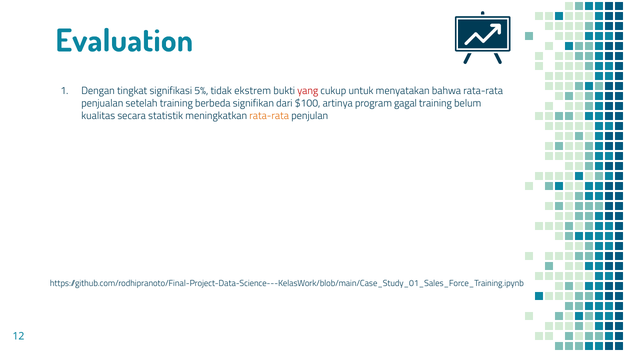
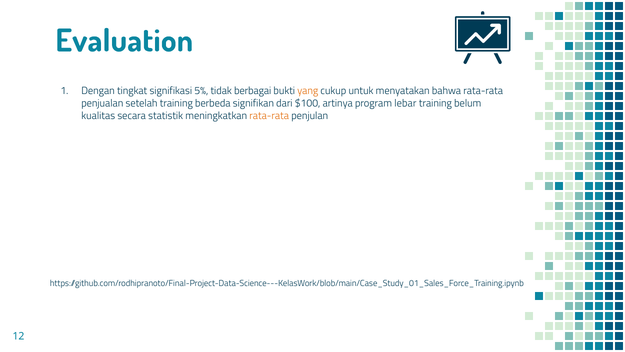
ekstrem: ekstrem -> berbagai (253, 91)
yang colour: red -> orange (308, 91)
gagal: gagal -> lebar (405, 103)
